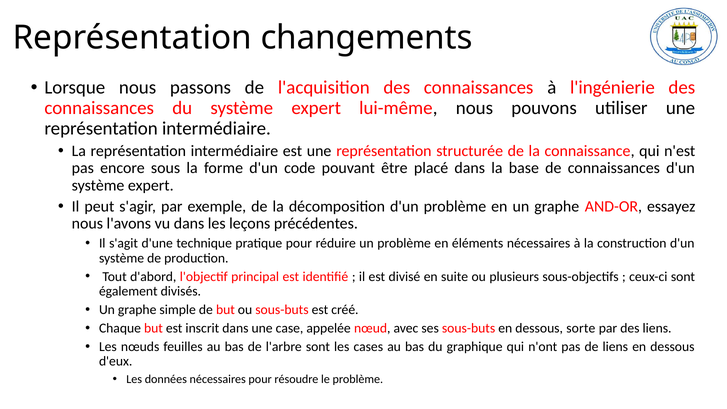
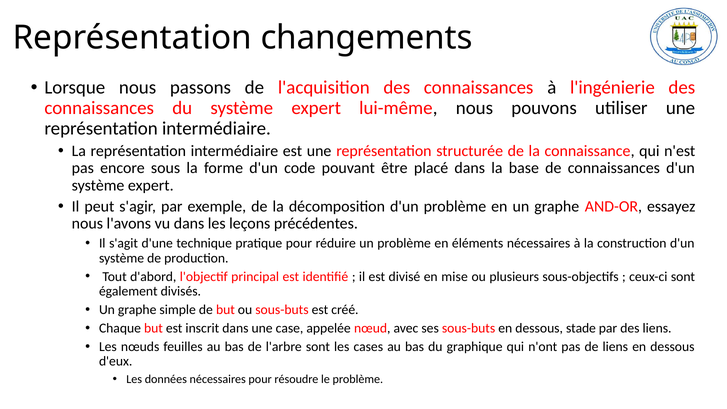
suite: suite -> mise (455, 276)
sorte: sorte -> stade (581, 328)
